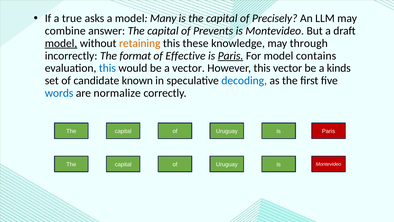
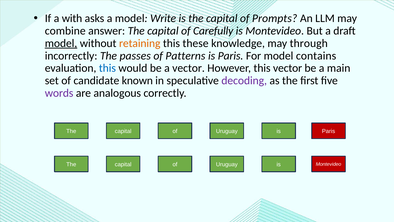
true: true -> with (72, 18)
Many: Many -> Write (163, 18)
Precisely: Precisely -> Prompts (275, 18)
Prevents: Prevents -> Carefully (213, 31)
format: format -> passes (135, 56)
Effective: Effective -> Patterns (185, 56)
Paris underline: present -> none (231, 56)
kinds: kinds -> main (339, 68)
decoding colour: blue -> purple (244, 80)
words colour: blue -> purple (59, 93)
normalize: normalize -> analogous (117, 93)
